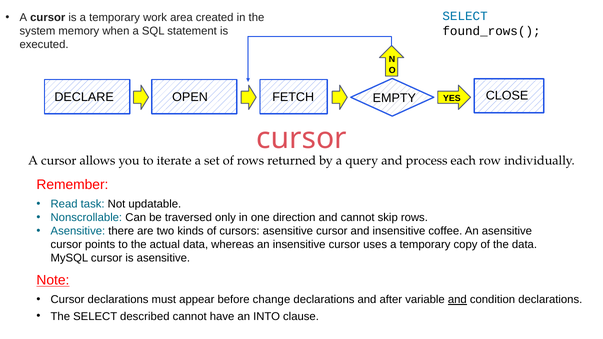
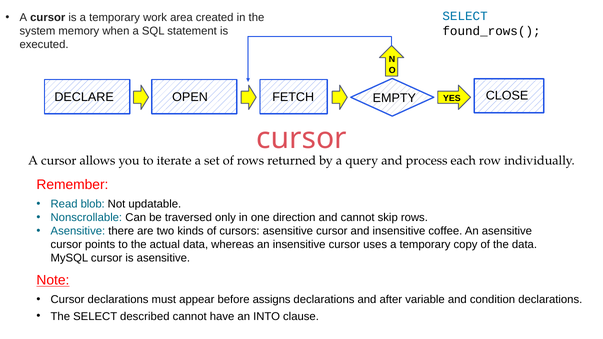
task: task -> blob (93, 204)
change: change -> assigns (272, 300)
and underline: present -> none (457, 300)
